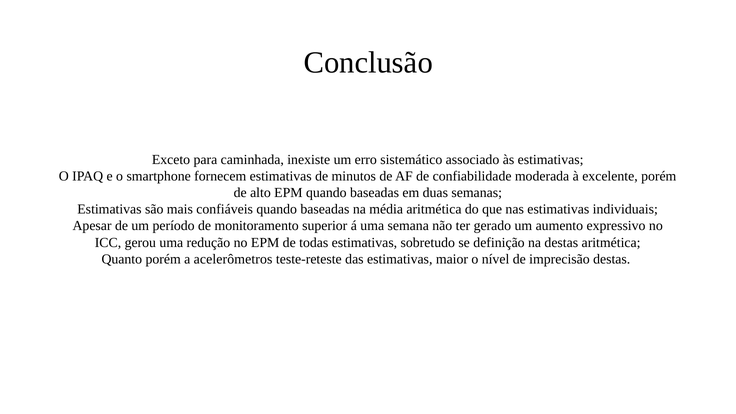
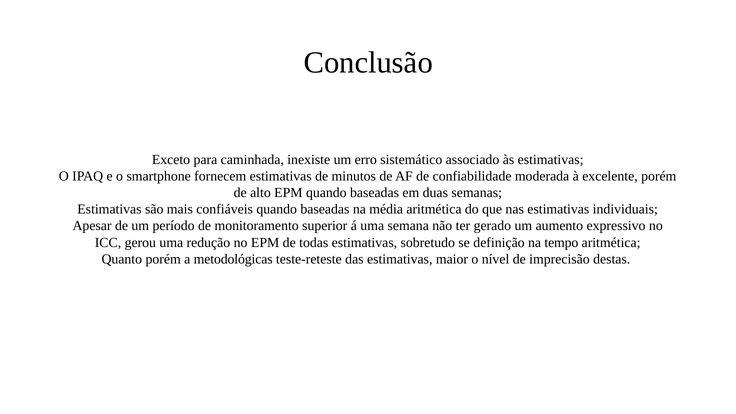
na destas: destas -> tempo (561, 242)
acelerômetros: acelerômetros -> metodológicas (233, 259)
